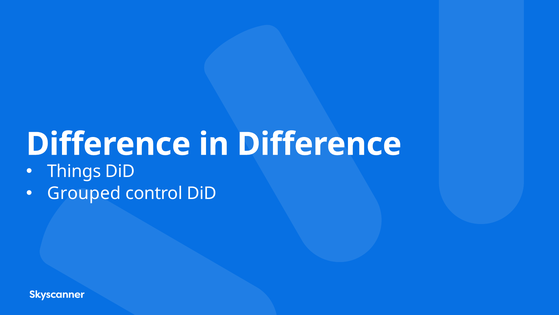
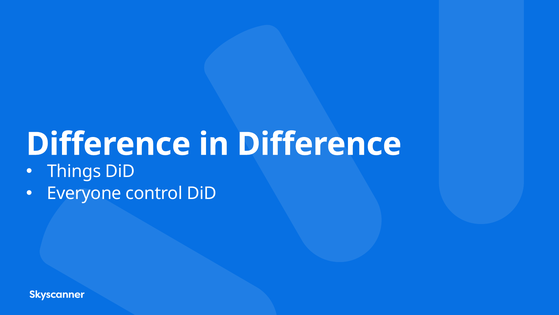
Grouped: Grouped -> Everyone (84, 193)
